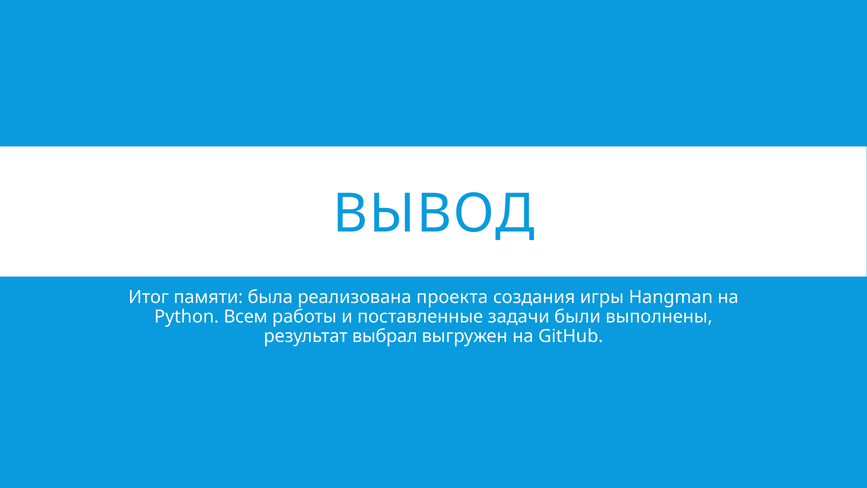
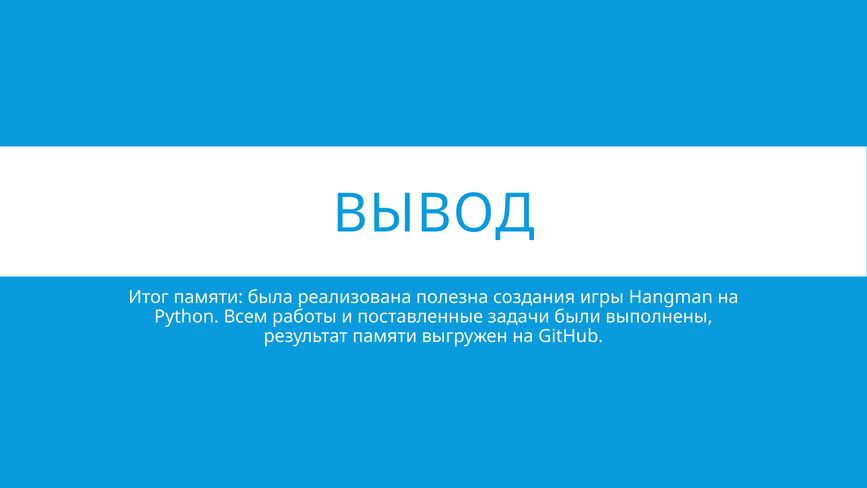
проекта: проекта -> полезна (452, 297)
результат выбрал: выбрал -> памяти (385, 336)
